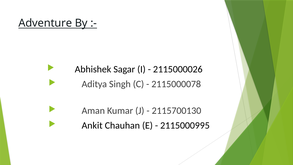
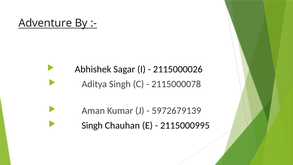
2115700130: 2115700130 -> 5972679139 (176, 111)
Ankit: Ankit -> Singh (92, 125)
